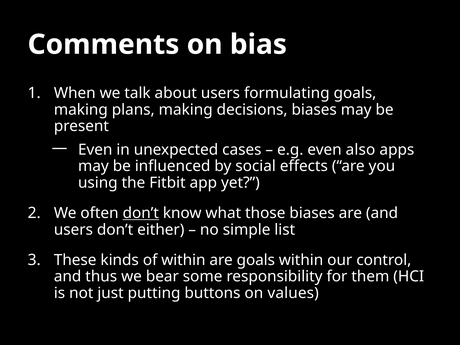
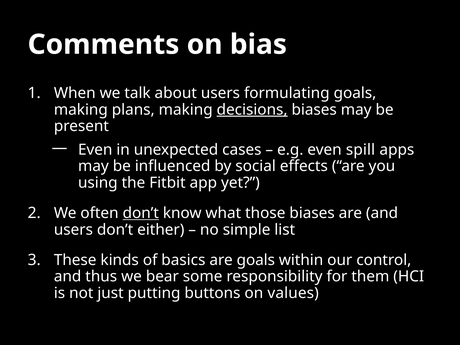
decisions underline: none -> present (252, 110)
also: also -> spill (360, 150)
of within: within -> basics (183, 260)
